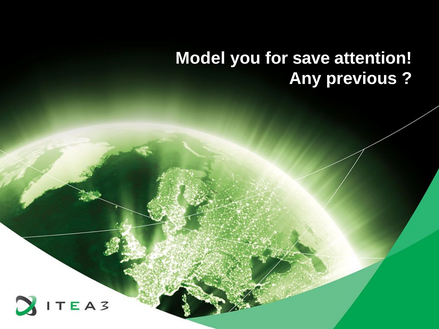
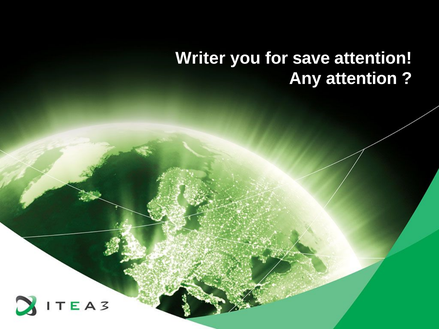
Model: Model -> Writer (200, 58)
Any previous: previous -> attention (362, 79)
